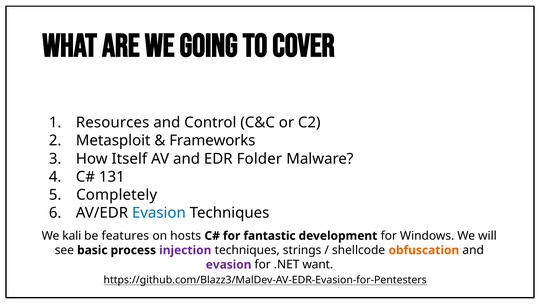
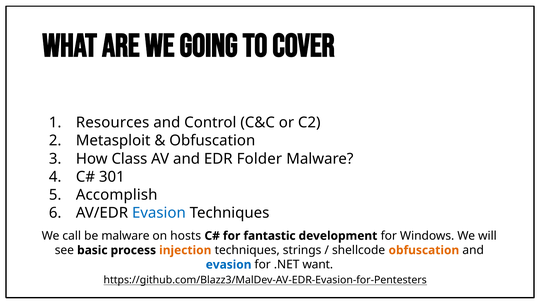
Frameworks: Frameworks -> Obfuscation (212, 141)
Itself: Itself -> Class (129, 159)
131: 131 -> 301 (112, 177)
Completely: Completely -> Accomplish (117, 195)
kali: kali -> call (72, 236)
be features: features -> malware (125, 236)
injection colour: purple -> orange (185, 250)
evasion colour: purple -> blue (229, 264)
